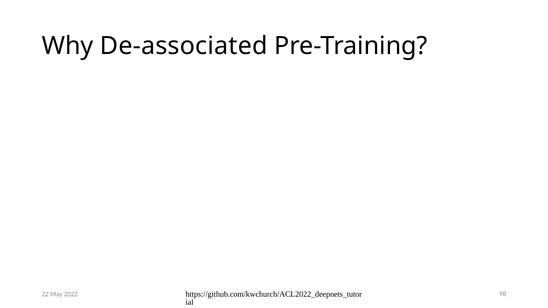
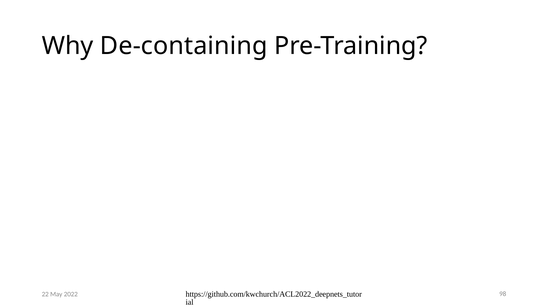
De-associated: De-associated -> De-containing (184, 46)
